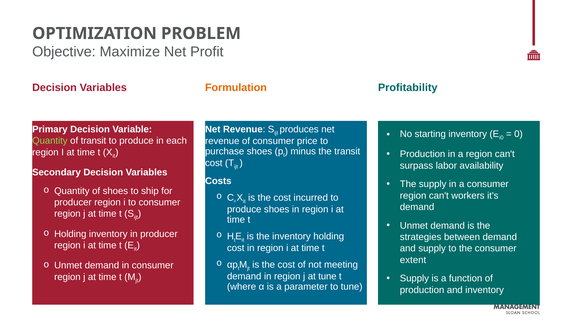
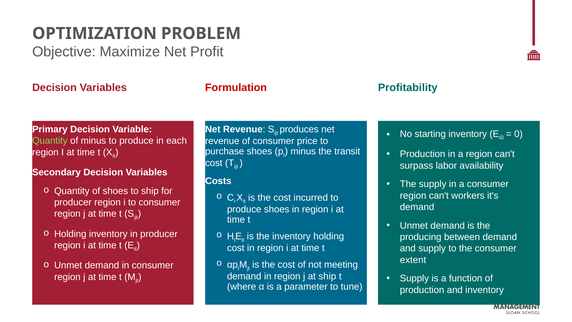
Formulation colour: orange -> red (236, 88)
of transit: transit -> minus (93, 141)
strategies: strategies -> producing (421, 237)
at tune: tune -> ship (327, 276)
